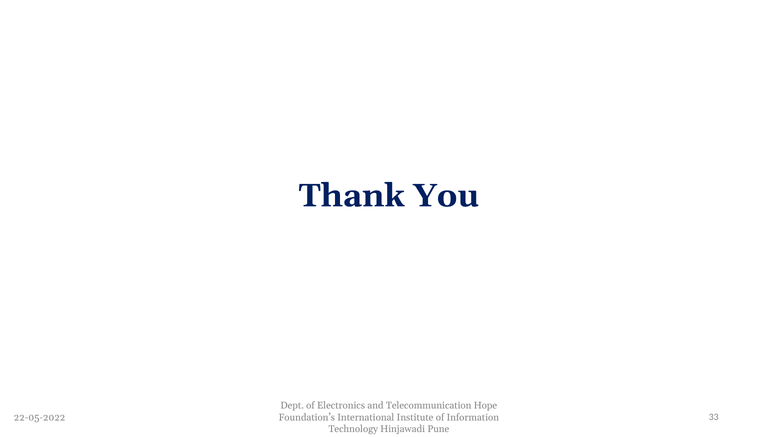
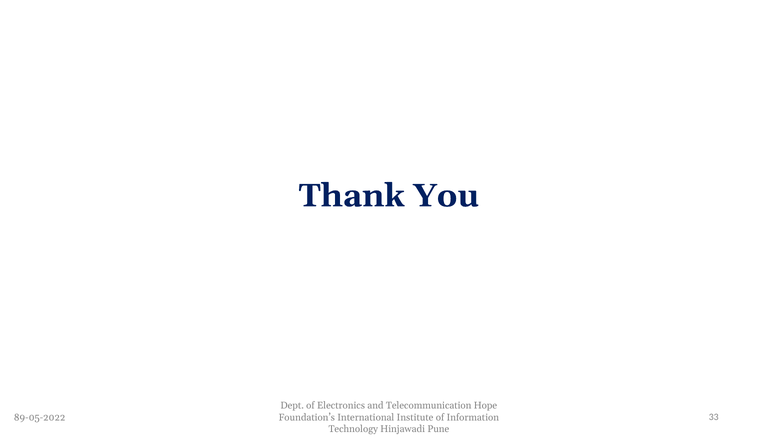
22-05-2022: 22-05-2022 -> 89-05-2022 (40, 418)
